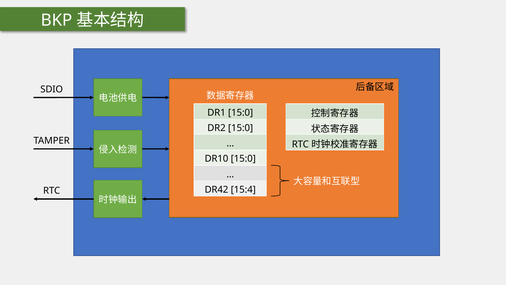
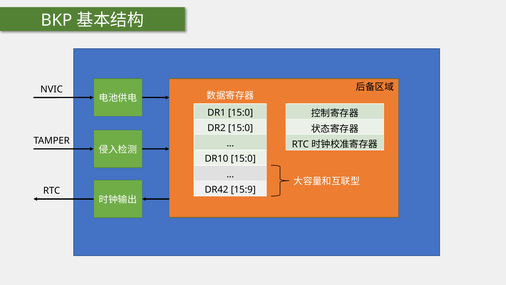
SDIO: SDIO -> NVIC (52, 89)
15:4: 15:4 -> 15:9 (243, 189)
